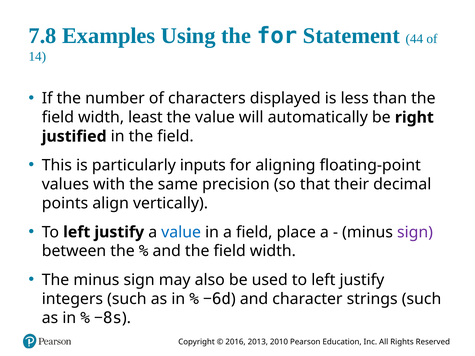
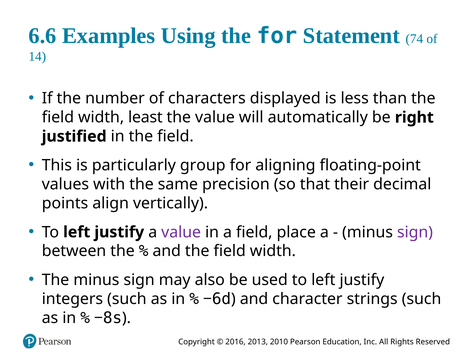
7.8: 7.8 -> 6.6 (42, 36)
44: 44 -> 74 (414, 39)
inputs: inputs -> group (203, 165)
value colour: blue -> purple (181, 232)
